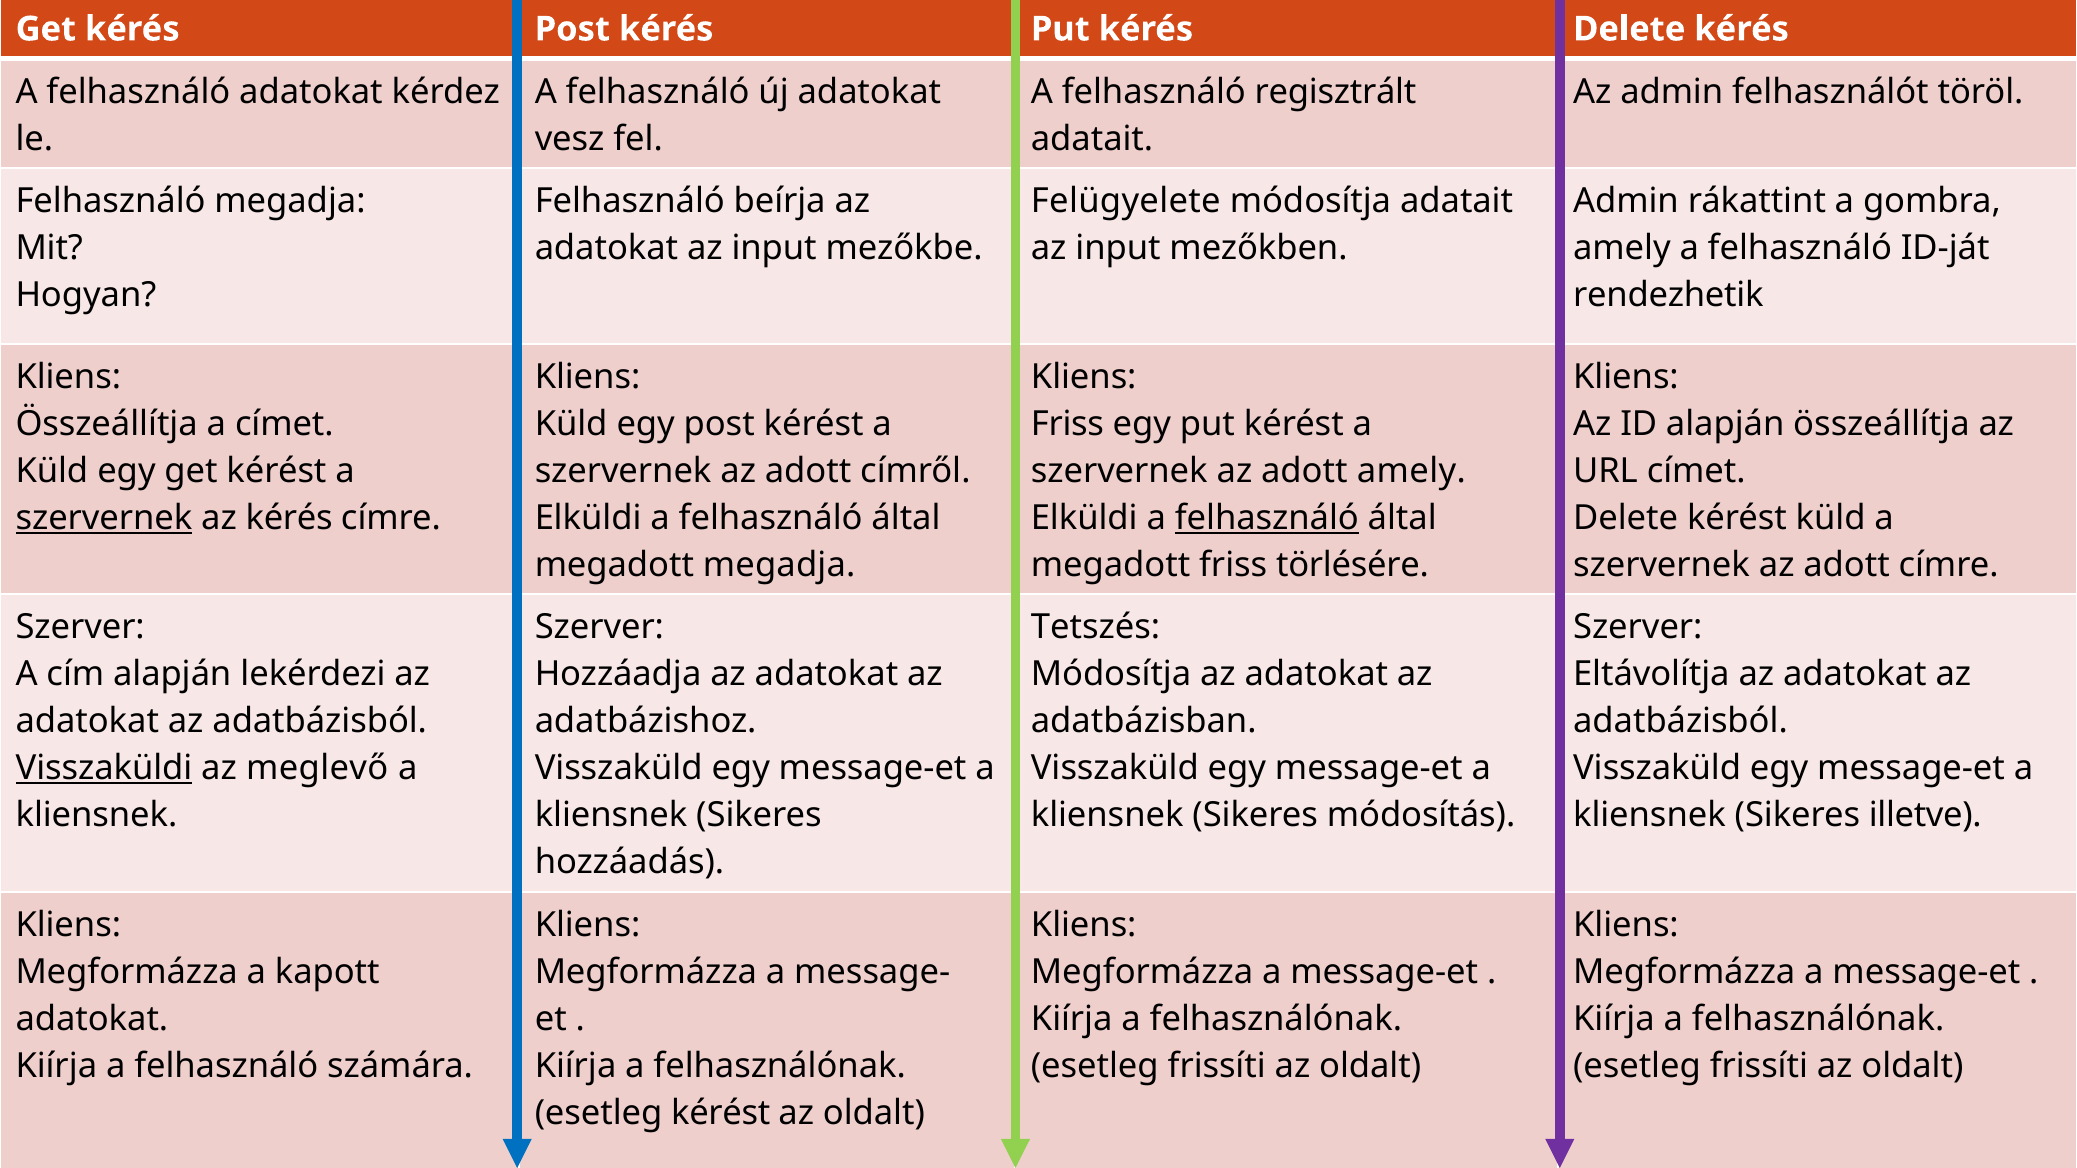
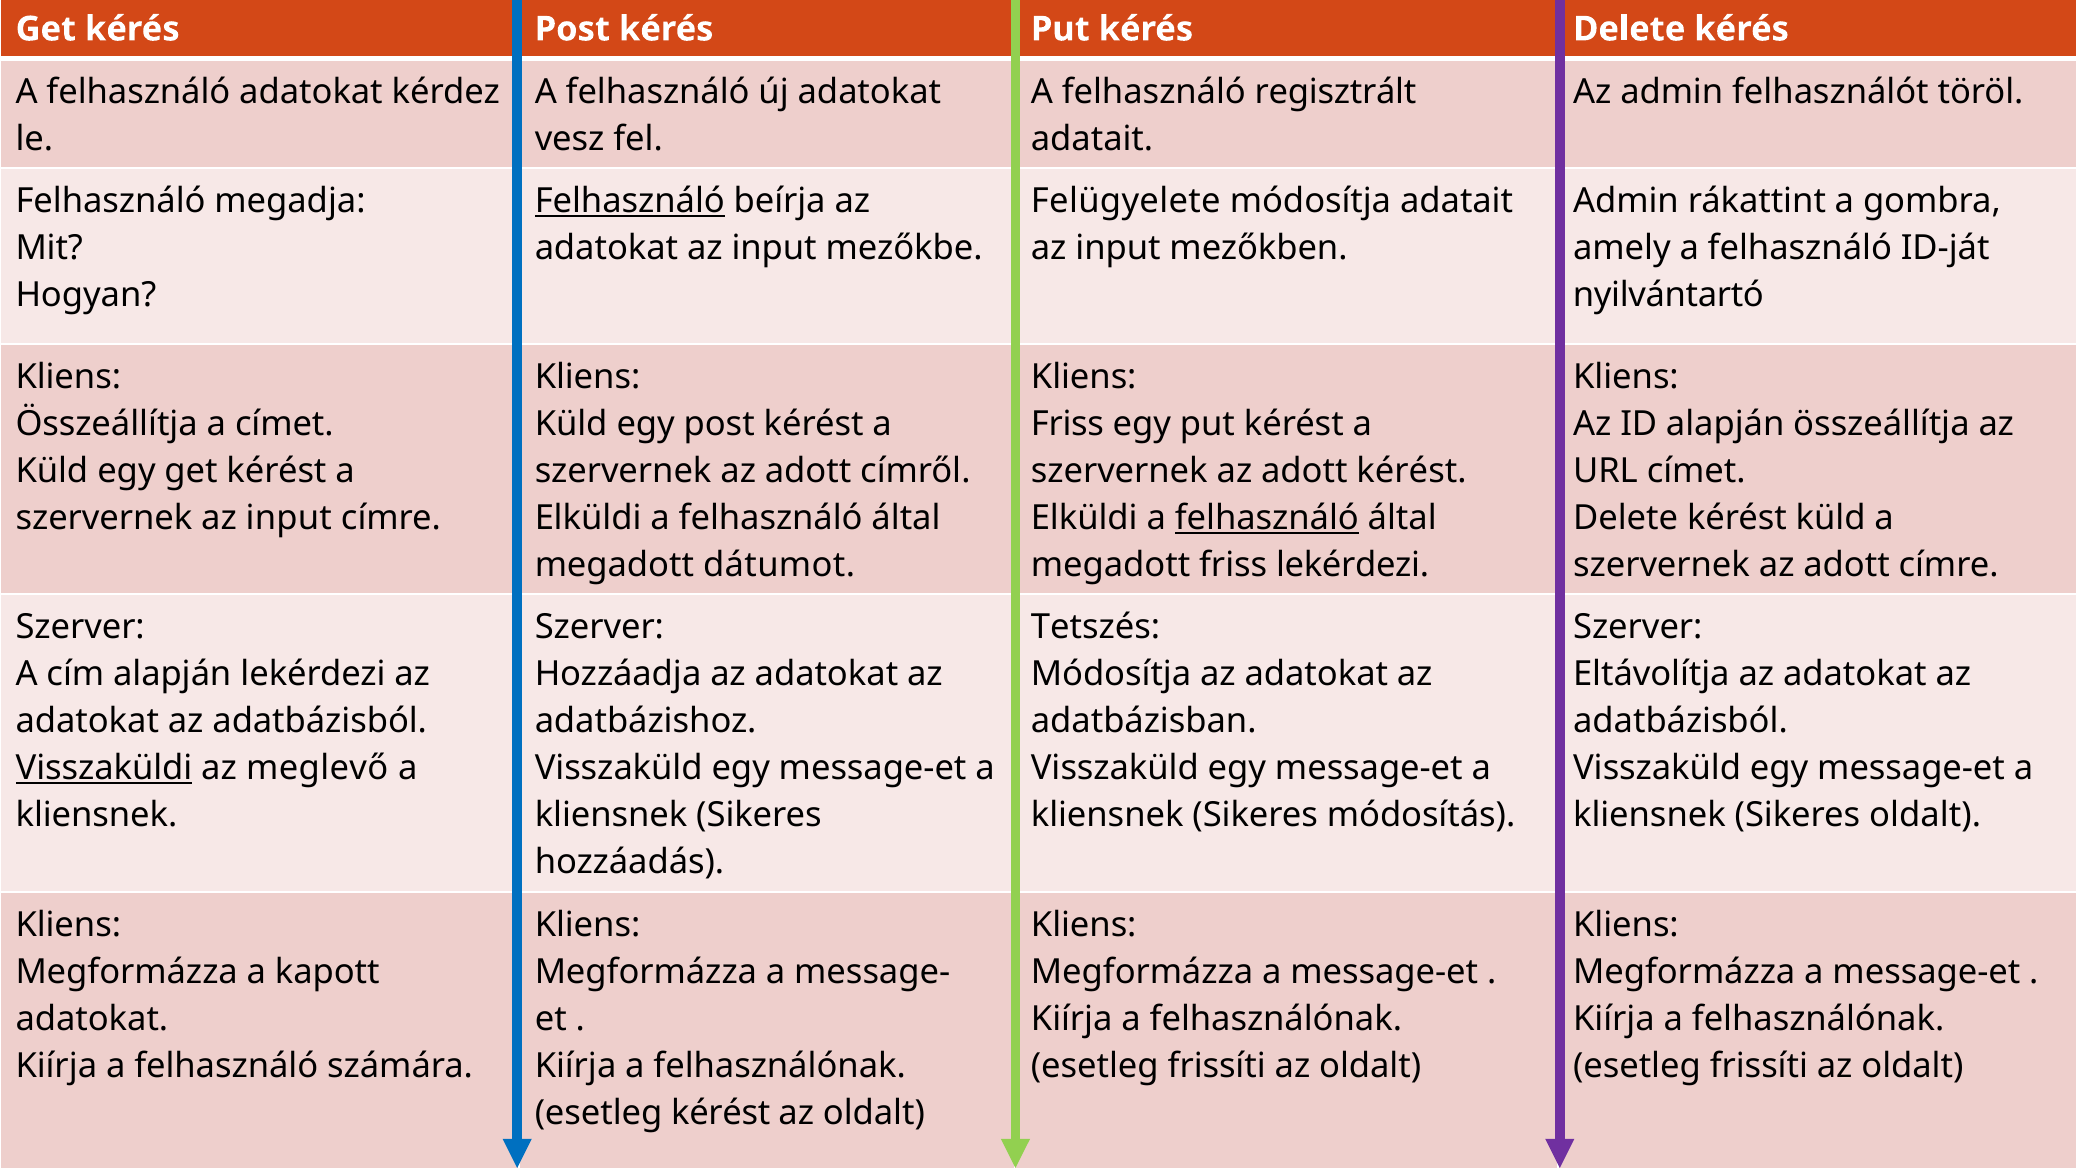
Felhasználó underline: none -> present (630, 201)
rendezhetik: rendezhetik -> nyilvántartó (1668, 295)
adott amely: amely -> kérést (1412, 471)
szervernek underline: present -> none (104, 518)
kérés: kérés -> input (289, 518)
megadott megadja: megadja -> dátumot (779, 565)
friss törlésére: törlésére -> lekérdezi (1353, 565)
Sikeres illetve: illetve -> oldalt (1925, 815)
